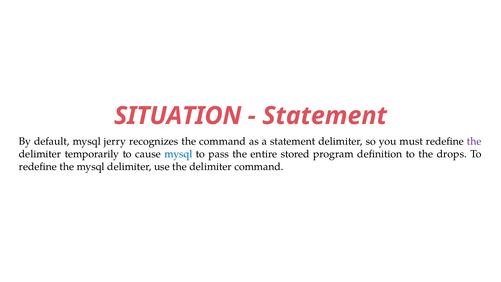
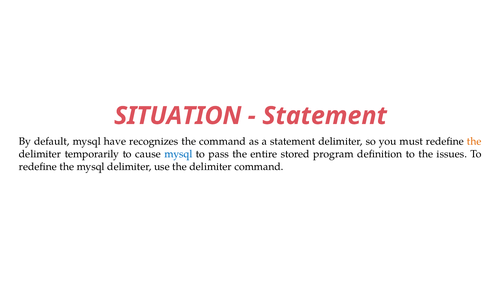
jerry: jerry -> have (115, 141)
the colour: purple -> orange (474, 141)
drops: drops -> issues (452, 154)
